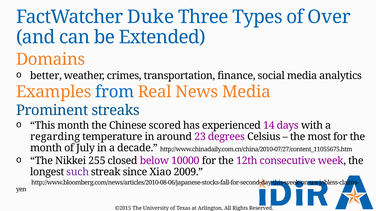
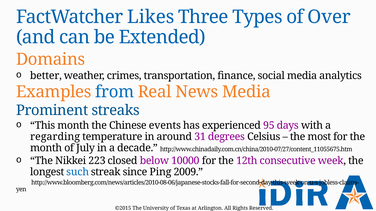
Duke: Duke -> Likes (151, 17)
scored: scored -> events (165, 126)
14: 14 -> 95 (269, 126)
23: 23 -> 31 (200, 137)
255: 255 -> 223 (97, 161)
such colour: purple -> blue (78, 172)
Xiao: Xiao -> Ping (160, 172)
